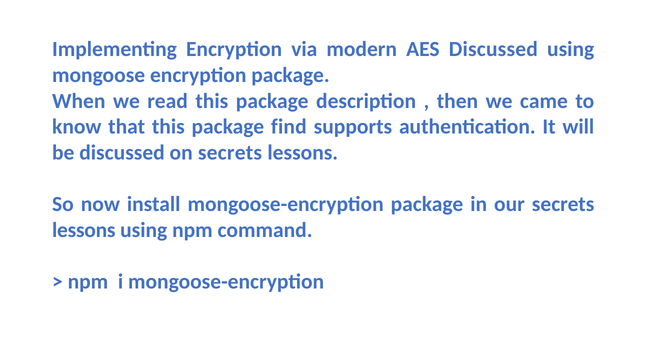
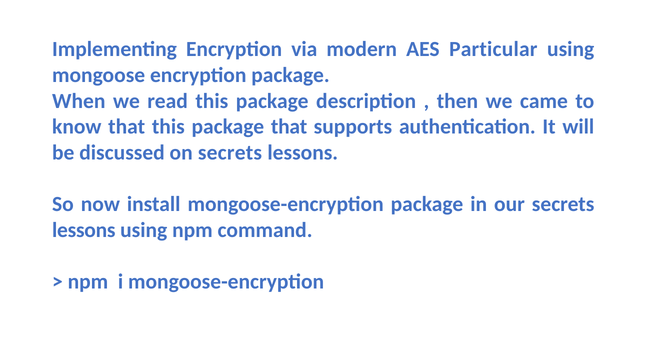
AES Discussed: Discussed -> Particular (493, 49)
package find: find -> that (289, 127)
